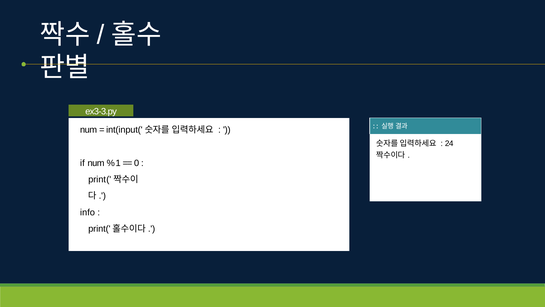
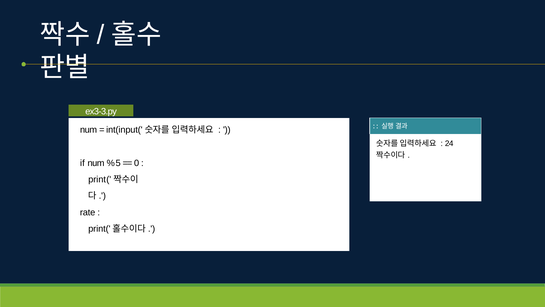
1: 1 -> 5 (118, 163)
info: info -> rate (88, 212)
